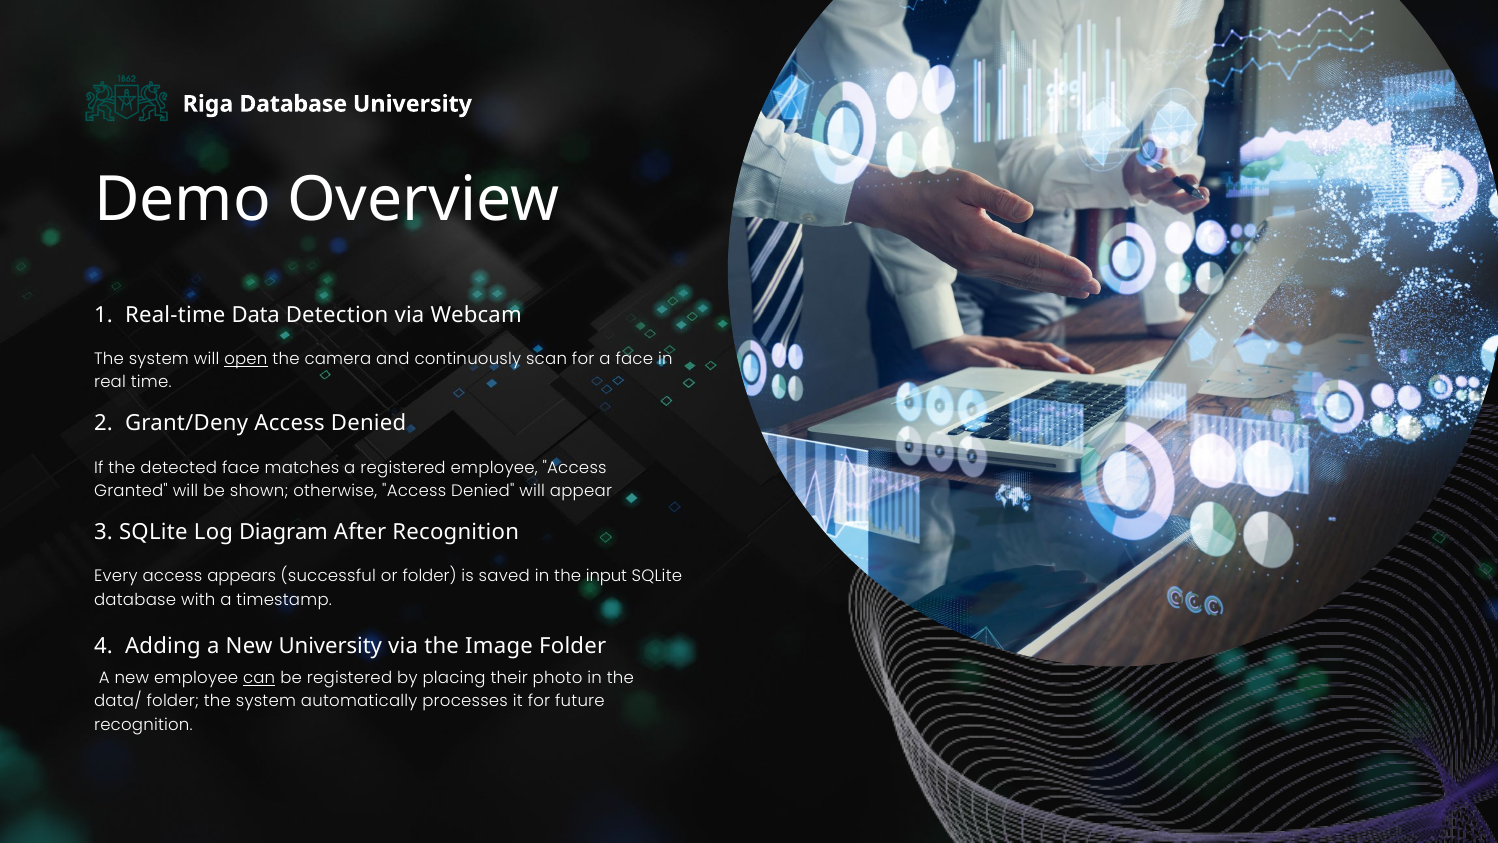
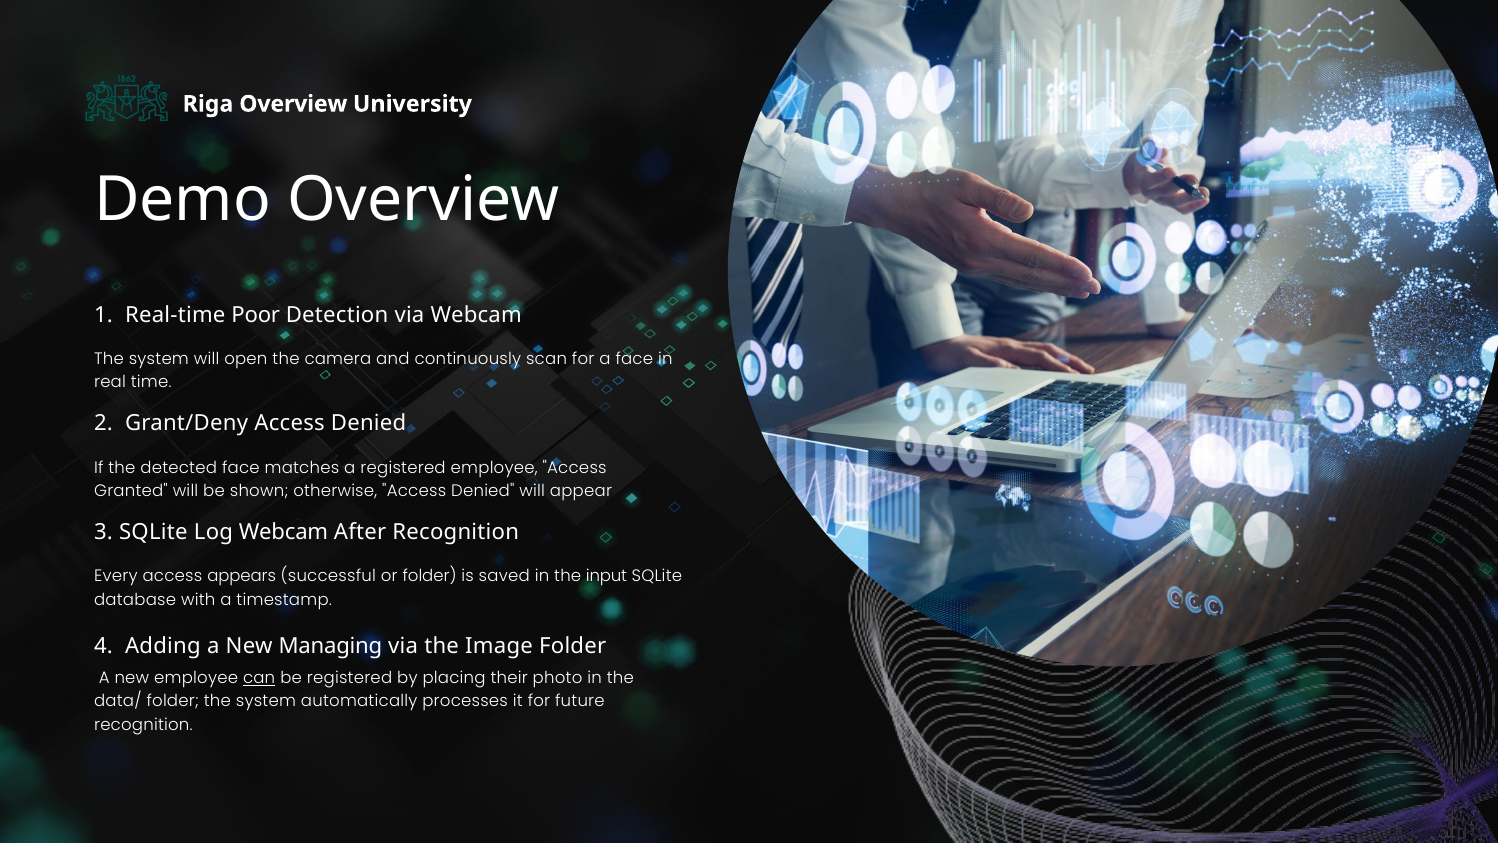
Riga Database: Database -> Overview (293, 104)
Data: Data -> Poor (256, 315)
open underline: present -> none (246, 359)
Log Diagram: Diagram -> Webcam (283, 532)
New University: University -> Managing (330, 646)
